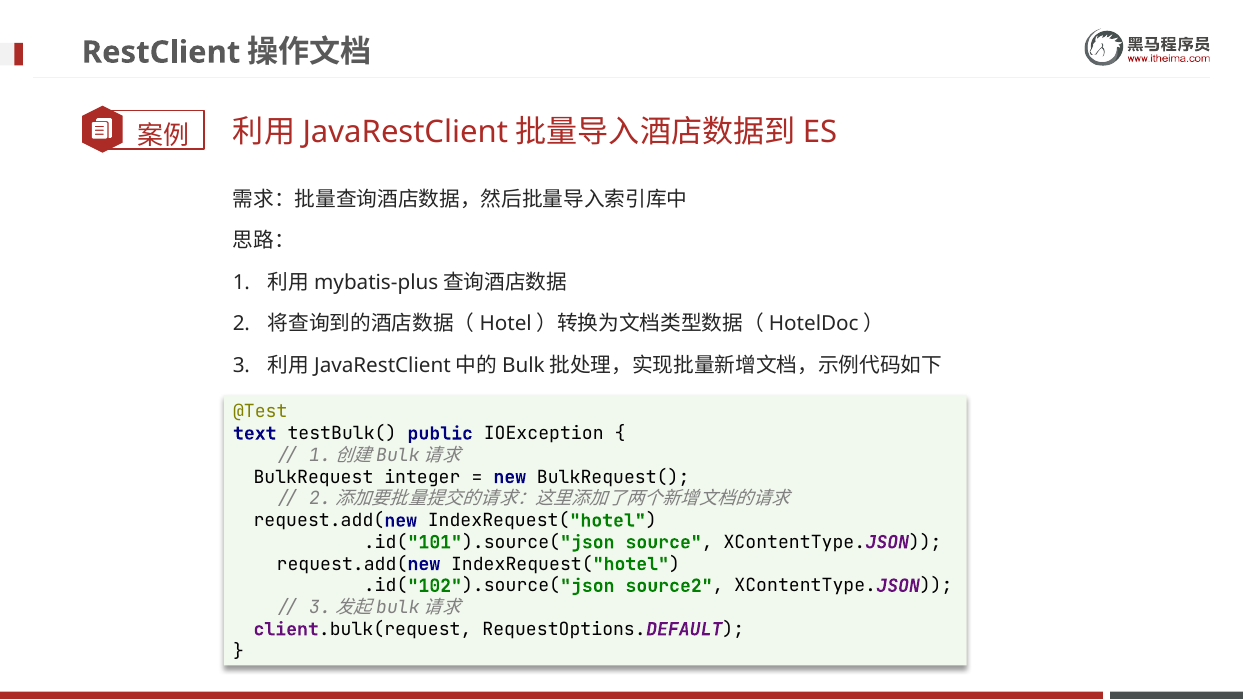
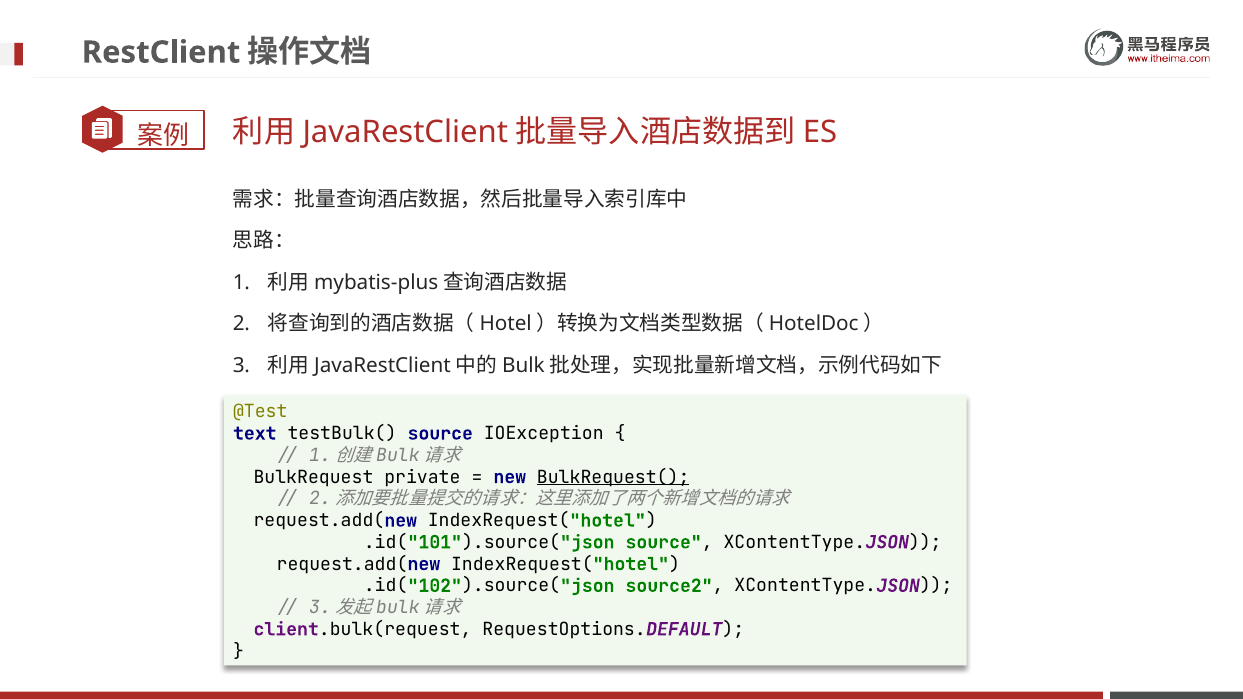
testBulk( public: public -> source (440, 434)
integer: integer -> private (422, 477)
BulkRequest( underline: none -> present (613, 477)
